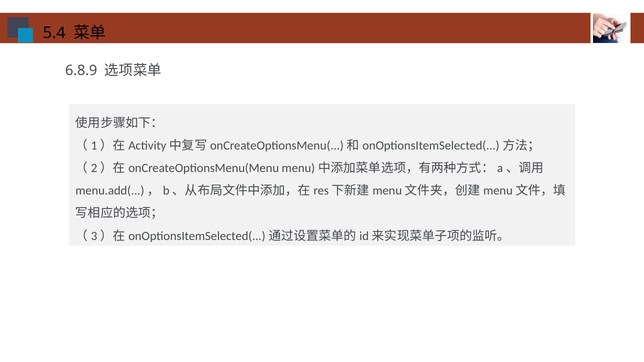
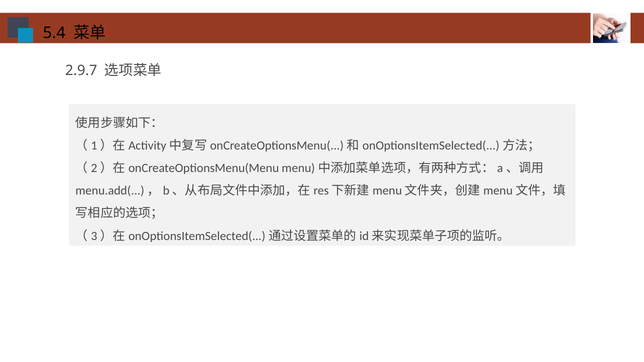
6.8.9: 6.8.9 -> 2.9.7 (81, 70)
